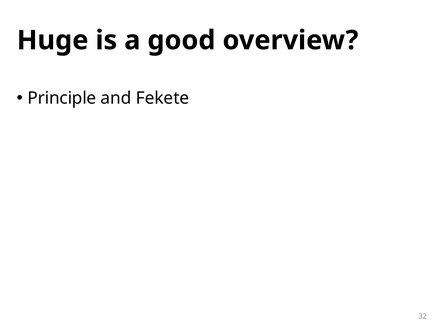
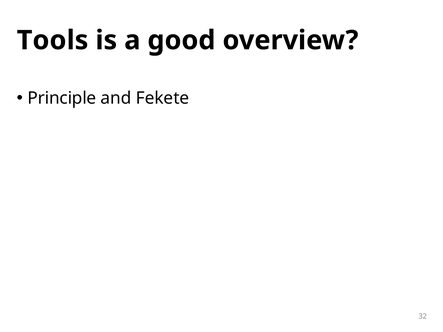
Huge: Huge -> Tools (53, 40)
